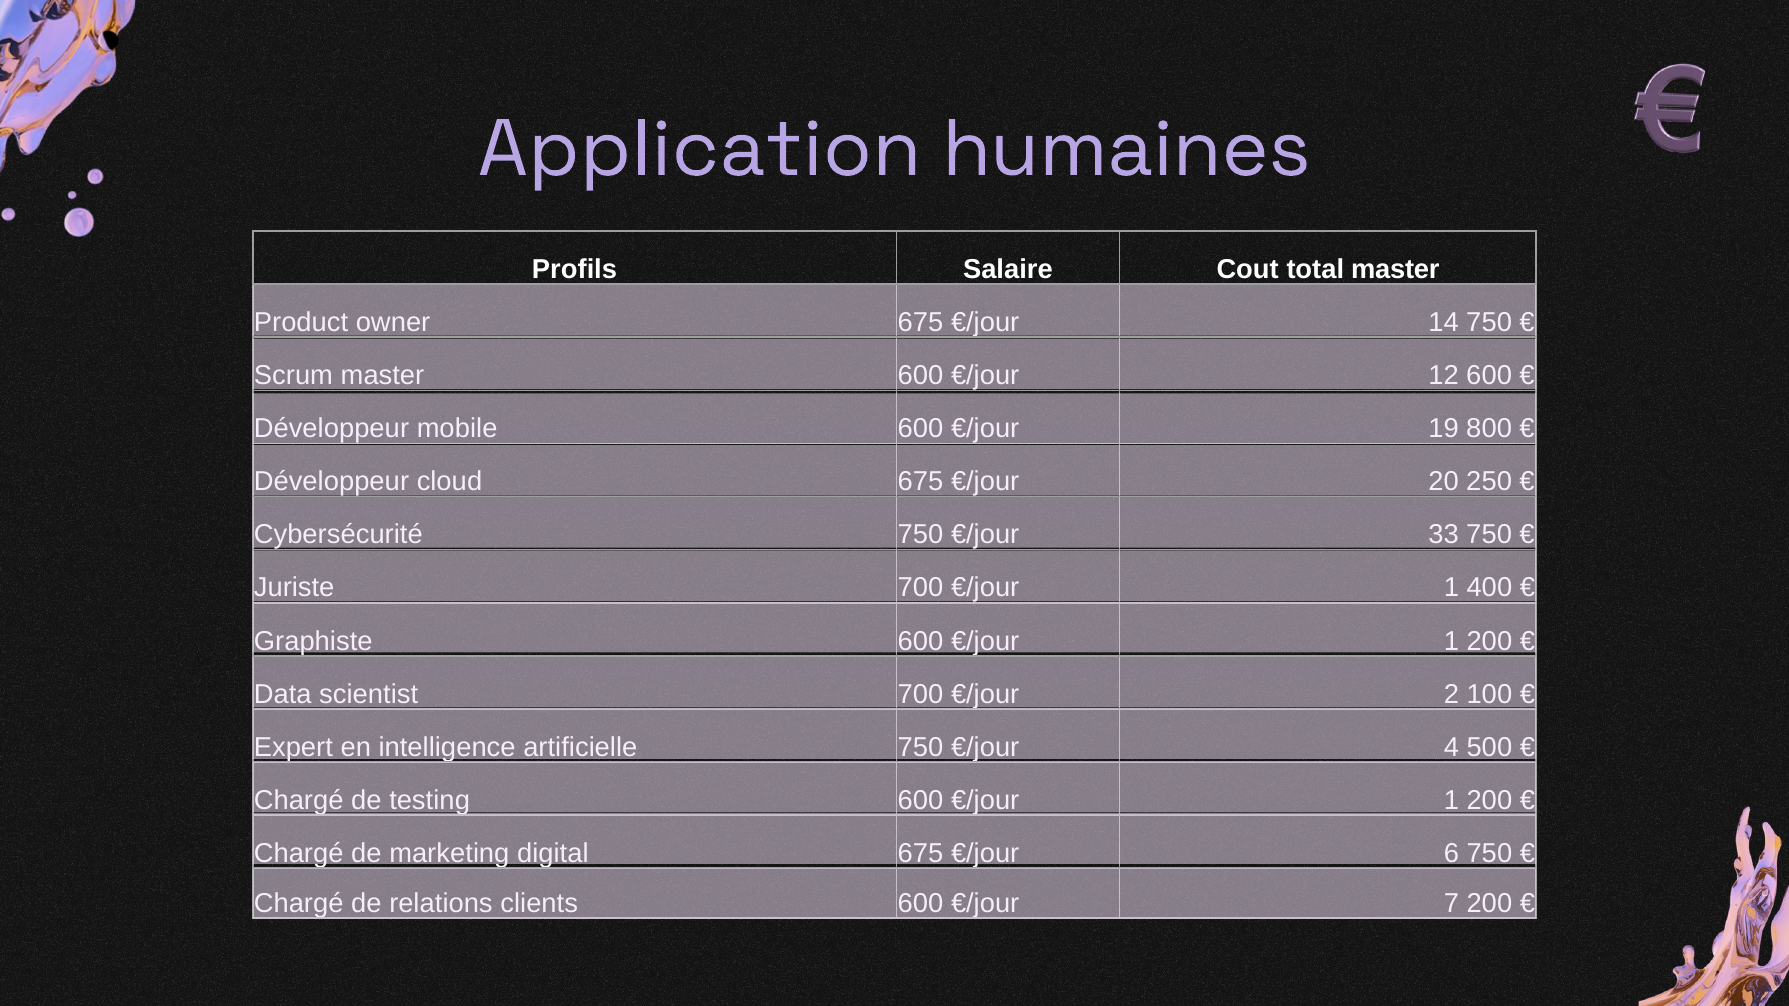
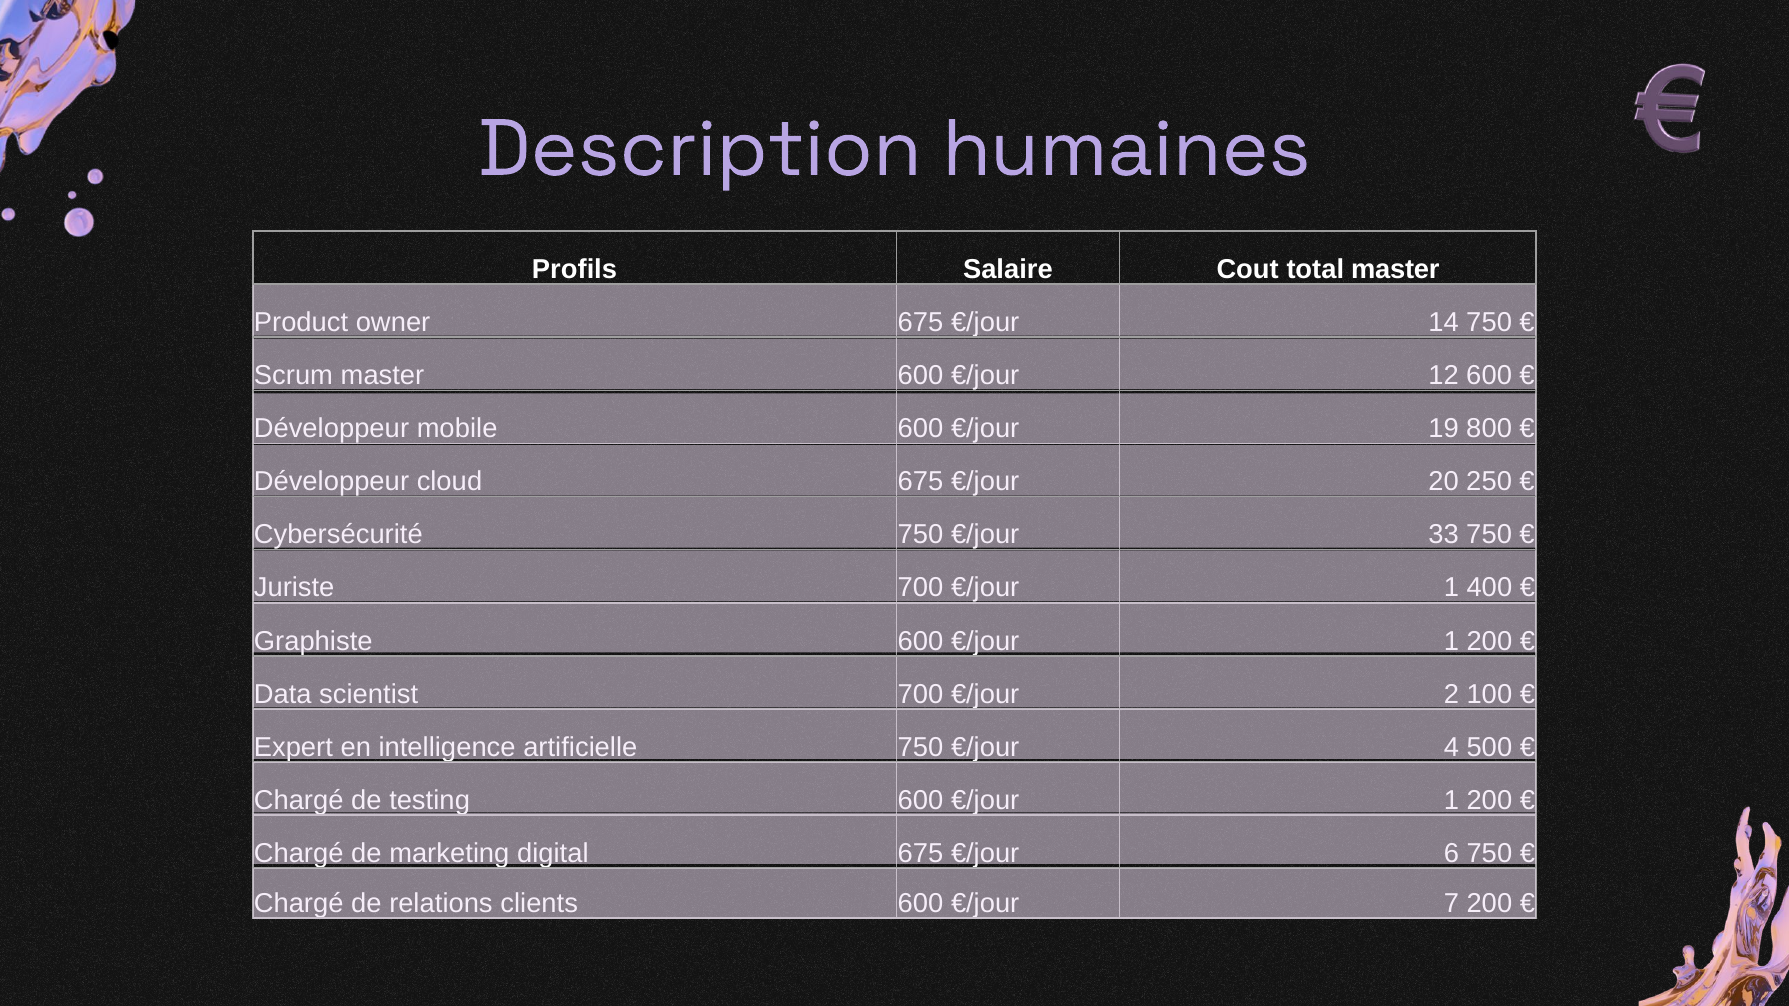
Application: Application -> Description (700, 149)
